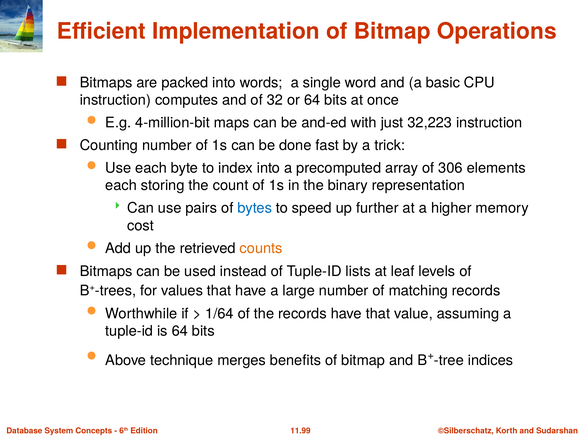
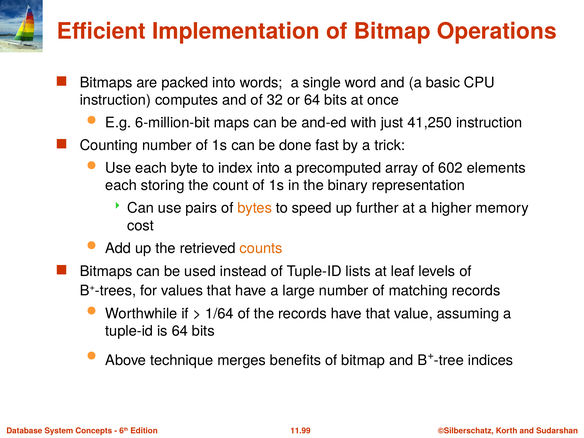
4-million-bit: 4-million-bit -> 6-million-bit (173, 123)
32,223: 32,223 -> 41,250 (430, 123)
306: 306 -> 602 (450, 168)
bytes colour: blue -> orange (255, 208)
